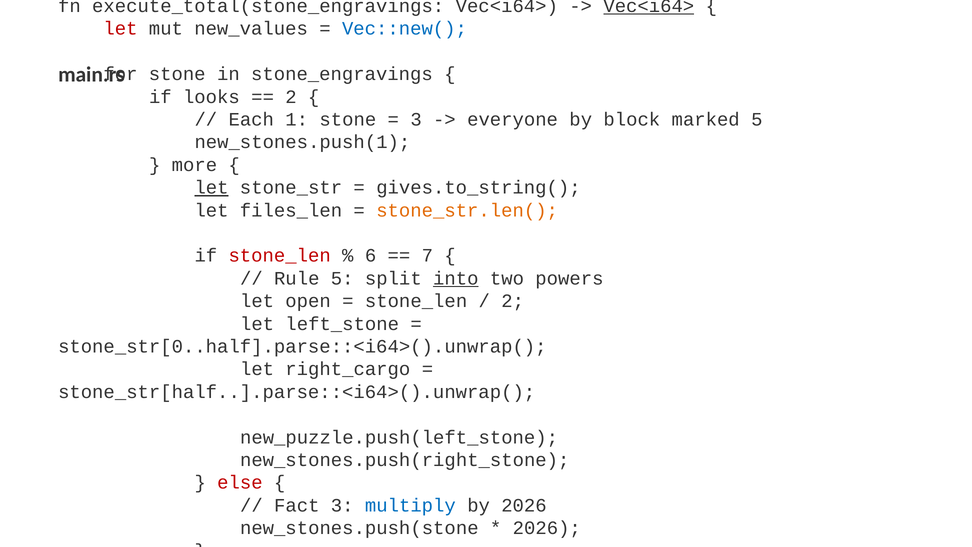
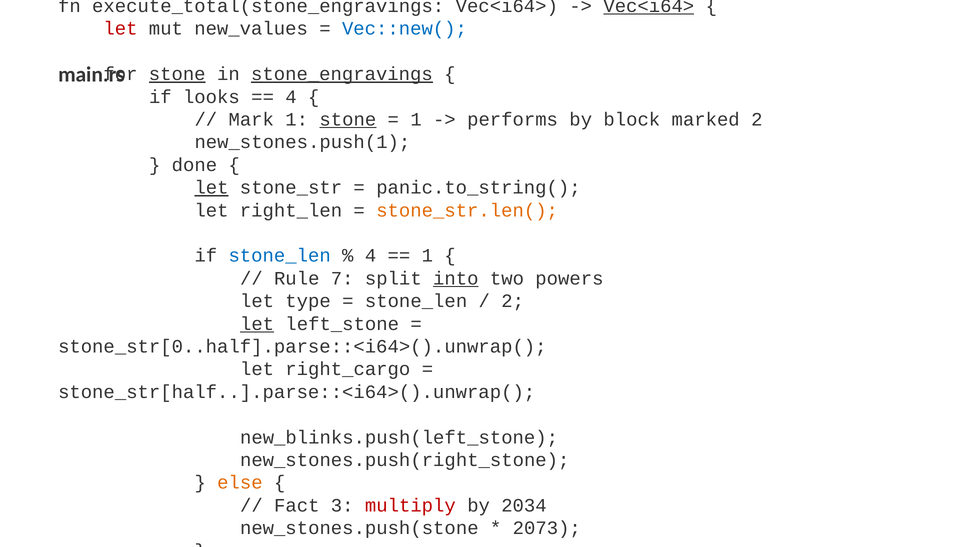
stone underline: none -> present (177, 74)
stone_engravings underline: none -> present (342, 74)
2: 2 -> 4 (291, 97)
Each: Each -> Mark (251, 119)
stone underline: none -> present (348, 119)
3: 3 -> 1 (416, 119)
everyone: everyone -> performs (513, 119)
marked 5: 5 -> 2 (757, 119)
more: more -> done (194, 165)
gives.to_string(: gives.to_string( -> panic.to_string( (478, 188)
files_len: files_len -> right_len (291, 210)
stone_len colour: red -> blue (280, 256)
6: 6 -> 4 (371, 256)
7: 7 -> 1 (427, 256)
Rule 5: 5 -> 7 (342, 278)
open: open -> type (308, 301)
let underline: none -> present (257, 324)
new_puzzle.push(left_stone: new_puzzle.push(left_stone -> new_blinks.push(left_stone (399, 437)
else colour: red -> orange (240, 483)
multiply colour: blue -> red (410, 505)
by 2026: 2026 -> 2034 (524, 505)
2026: 2026 -> 2073 (547, 528)
